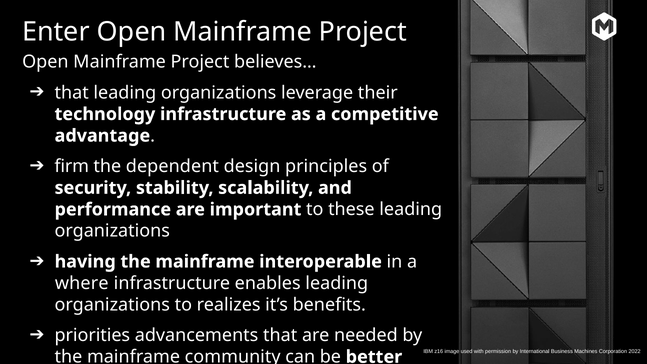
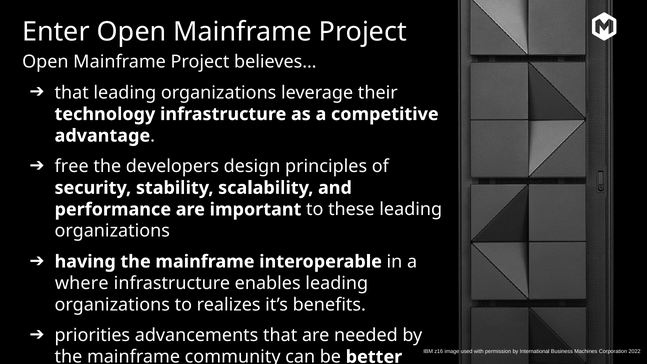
firm: firm -> free (72, 166)
dependent: dependent -> developers (172, 166)
